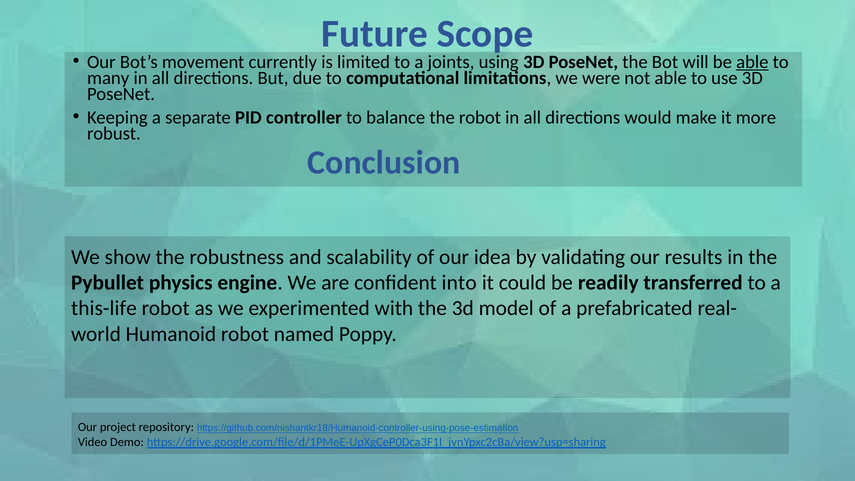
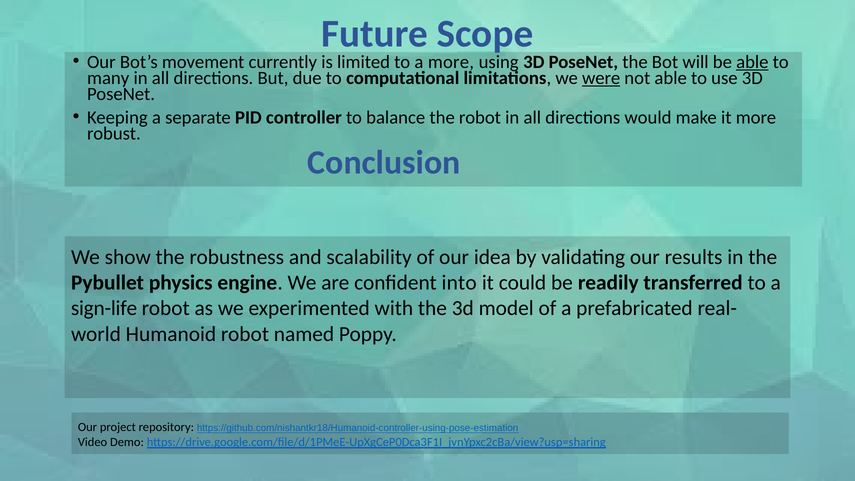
a joints: joints -> more (451, 62)
were underline: none -> present (601, 78)
this-life: this-life -> sign-life (104, 308)
